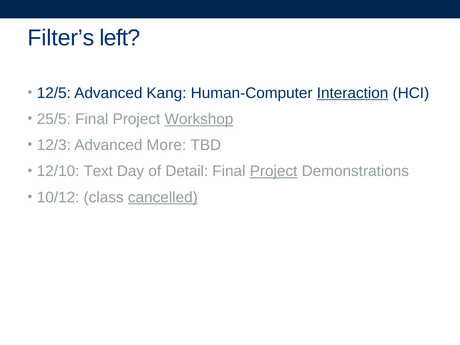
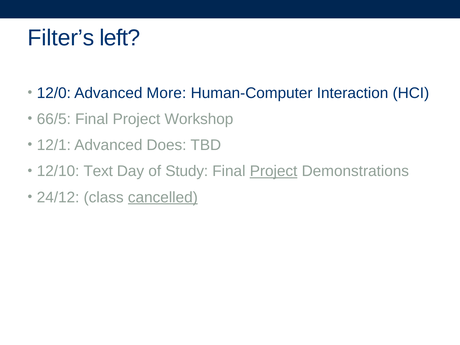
12/5: 12/5 -> 12/0 (54, 93)
Kang: Kang -> More (166, 93)
Interaction underline: present -> none (353, 93)
25/5: 25/5 -> 66/5 (54, 119)
Workshop underline: present -> none (199, 119)
12/3: 12/3 -> 12/1 (54, 145)
More: More -> Does (166, 145)
Detail: Detail -> Study (187, 171)
10/12: 10/12 -> 24/12 (58, 197)
